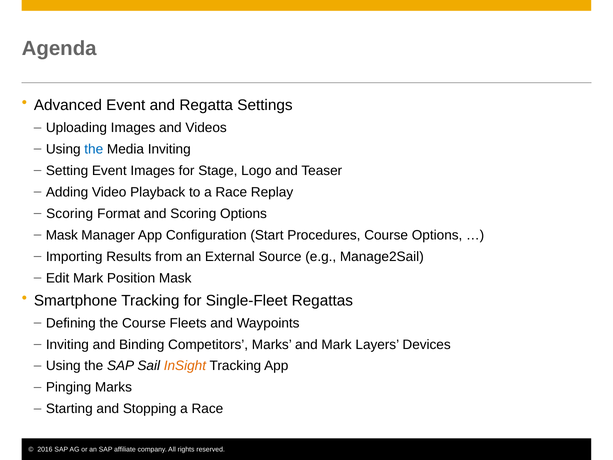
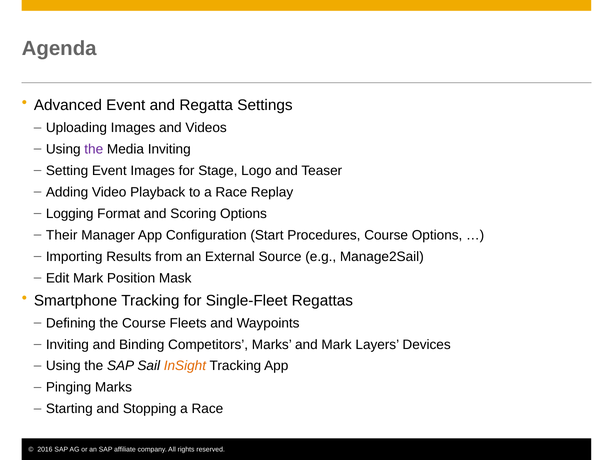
the colour: blue -> purple (94, 149)
Scoring: Scoring -> Logging (70, 214)
Mask: Mask -> Their (62, 235)
